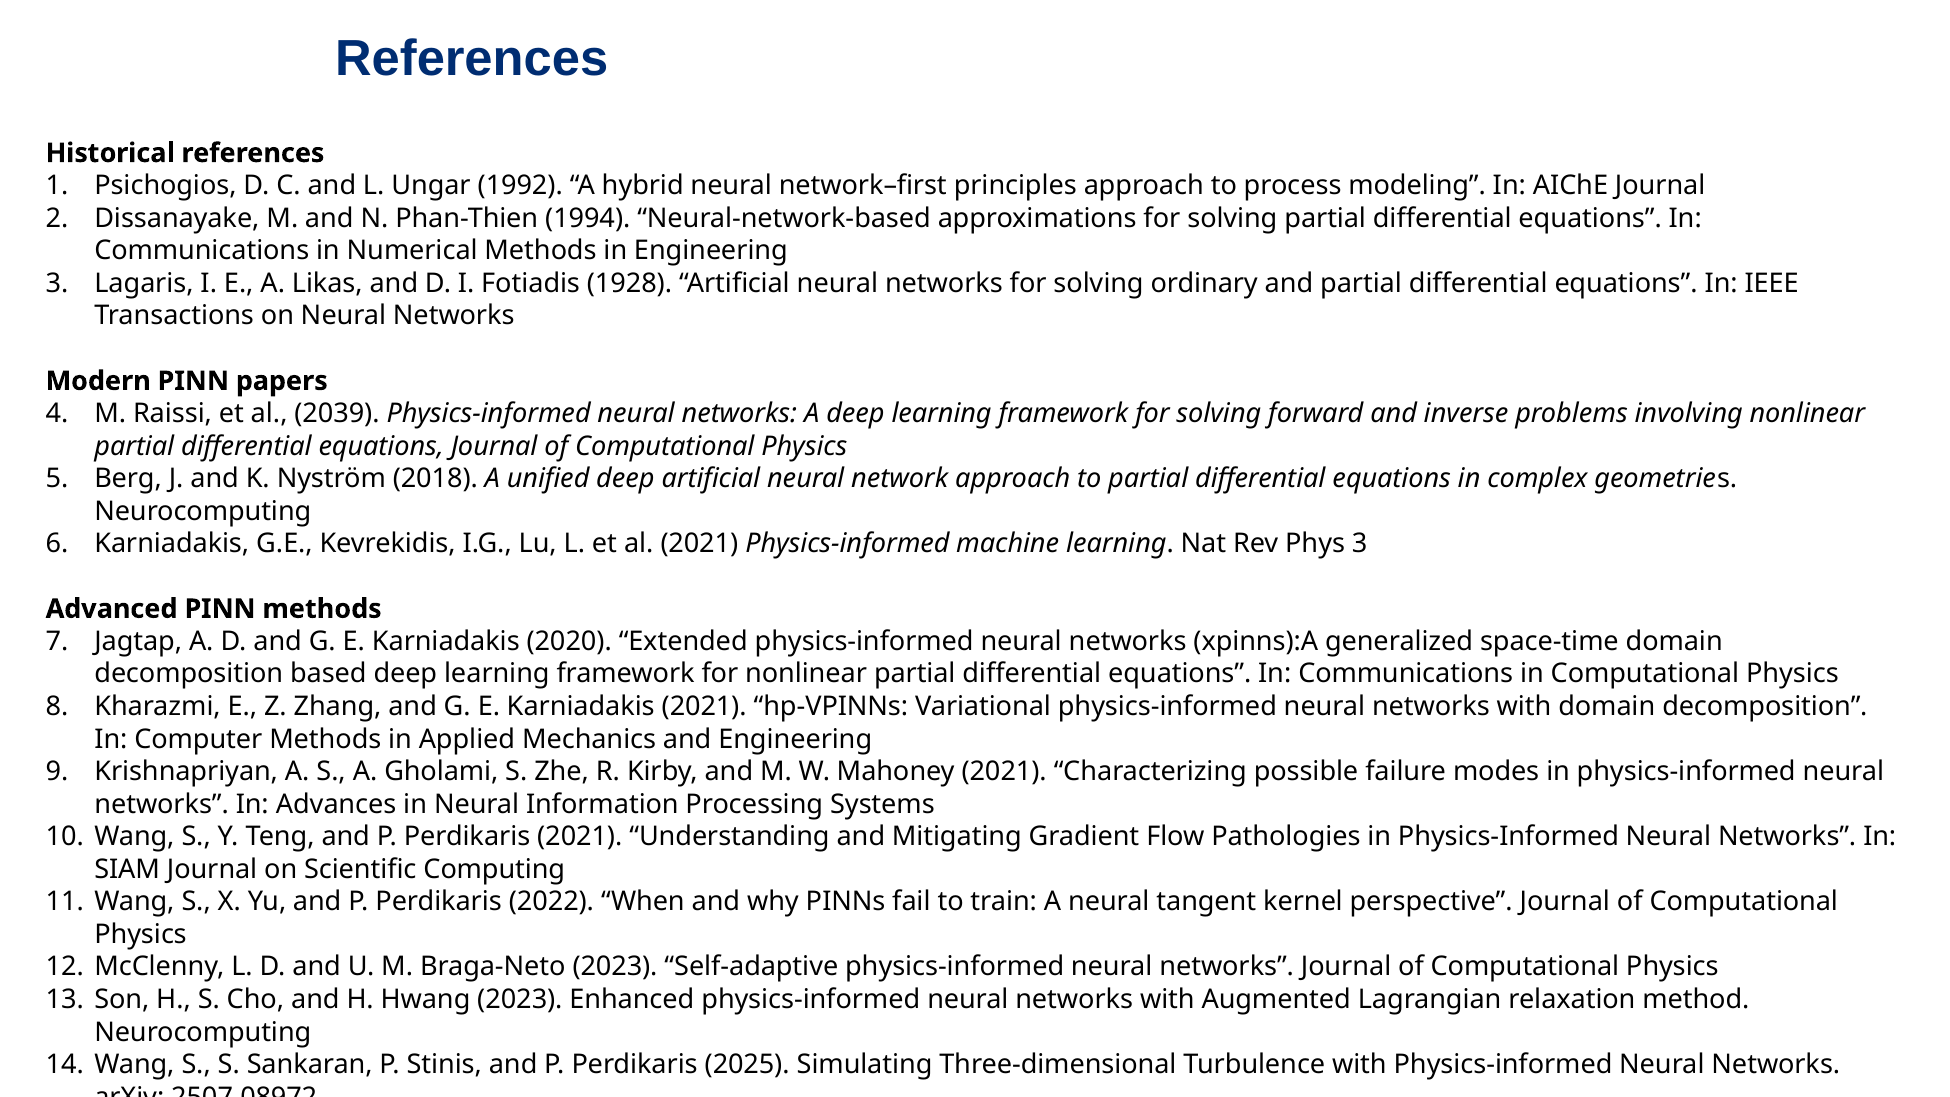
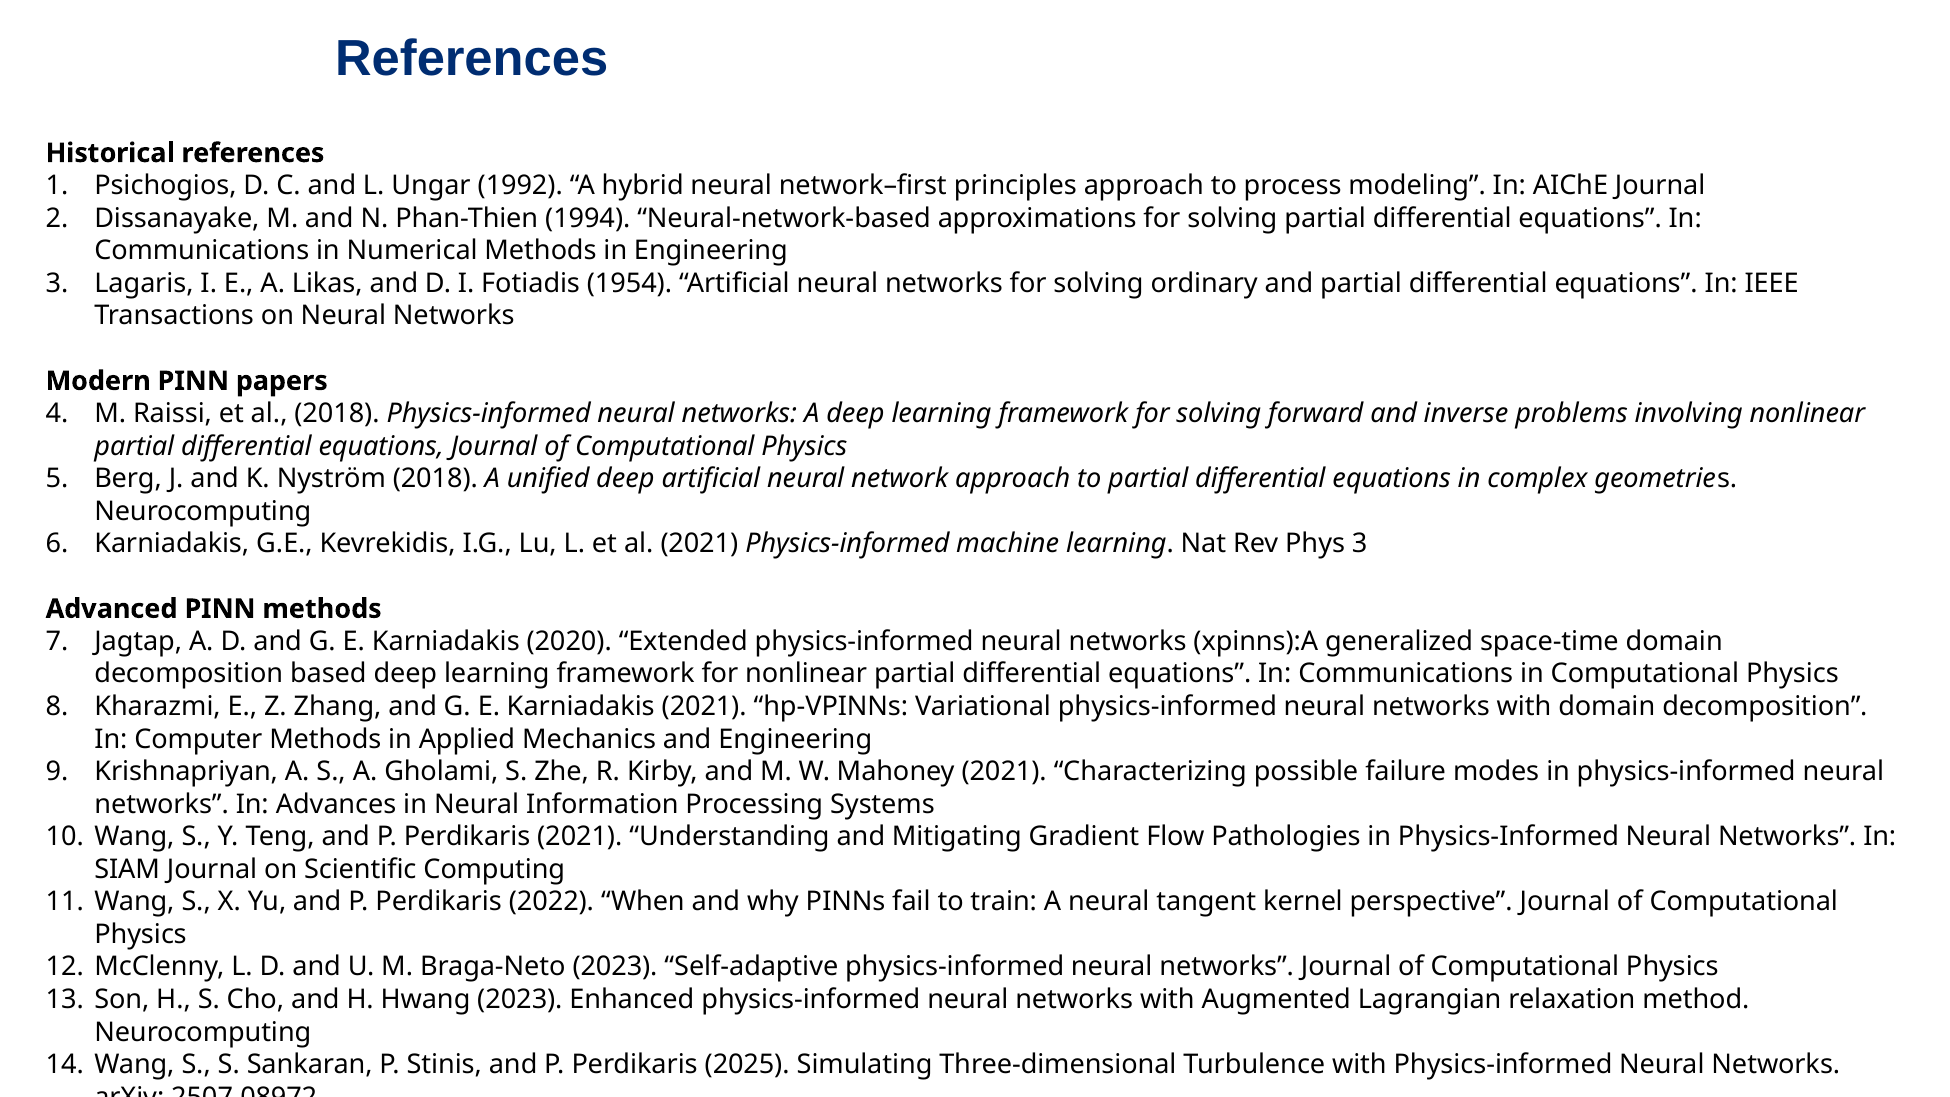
1928: 1928 -> 1954 (629, 283)
al 2039: 2039 -> 2018 (337, 414)
